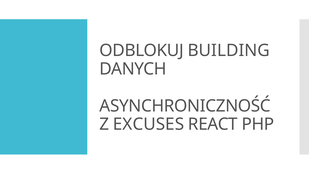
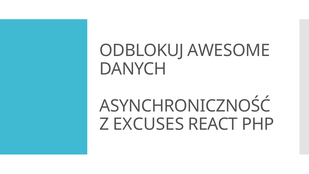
BUILDING: BUILDING -> AWESOME (229, 50)
